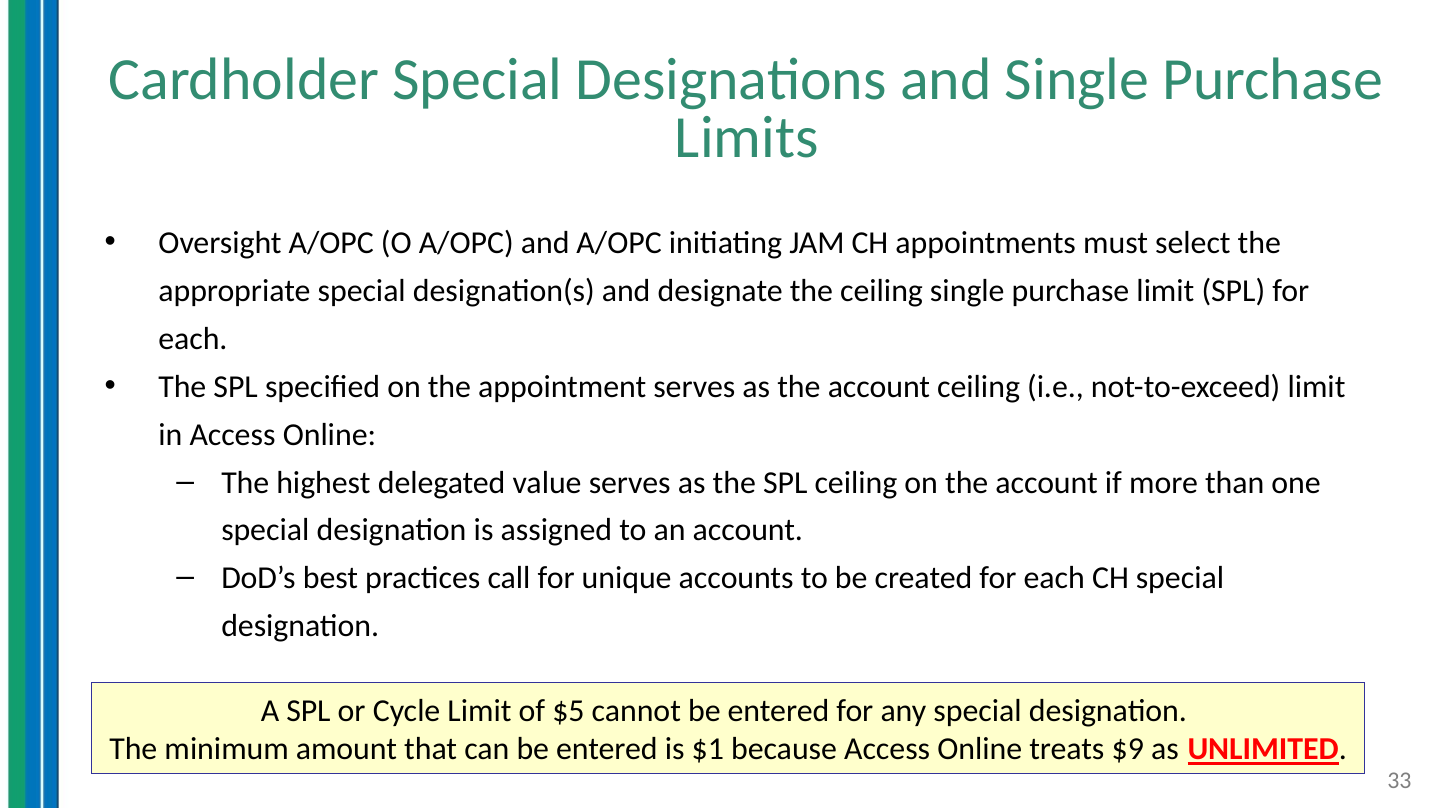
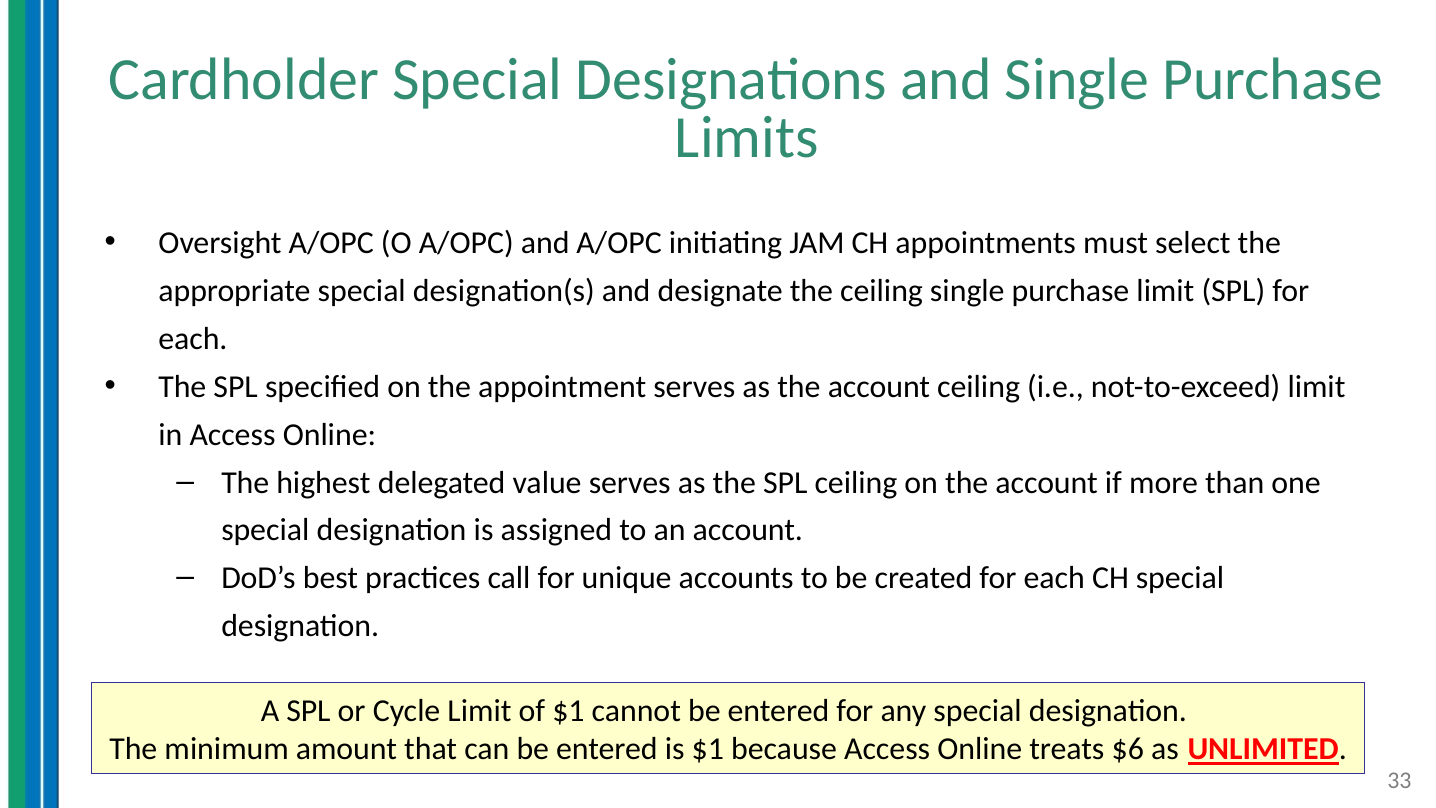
of $5: $5 -> $1 (568, 711)
$9: $9 -> $6 (1128, 749)
